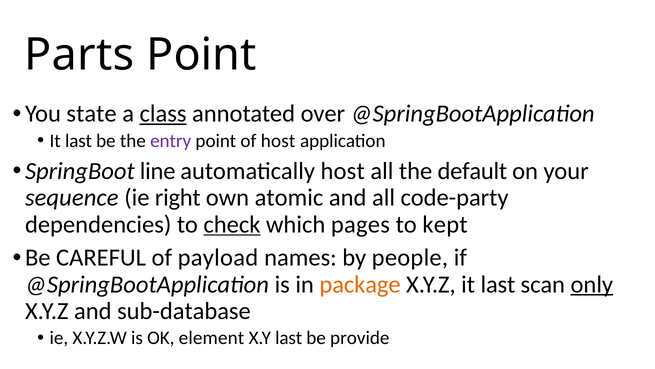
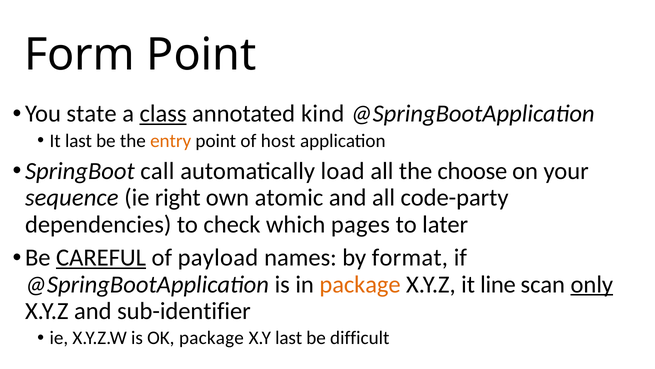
Parts: Parts -> Form (79, 55)
over: over -> kind (323, 114)
entry colour: purple -> orange (171, 141)
line: line -> call (157, 171)
automatically host: host -> load (343, 171)
default: default -> choose (472, 171)
check underline: present -> none (232, 224)
kept: kept -> later (445, 224)
CAREFUL underline: none -> present (101, 257)
people: people -> format (410, 257)
X.Y.Z it last: last -> line (498, 284)
sub-database: sub-database -> sub-identifier (184, 311)
OK element: element -> package (211, 338)
provide: provide -> difficult (360, 338)
